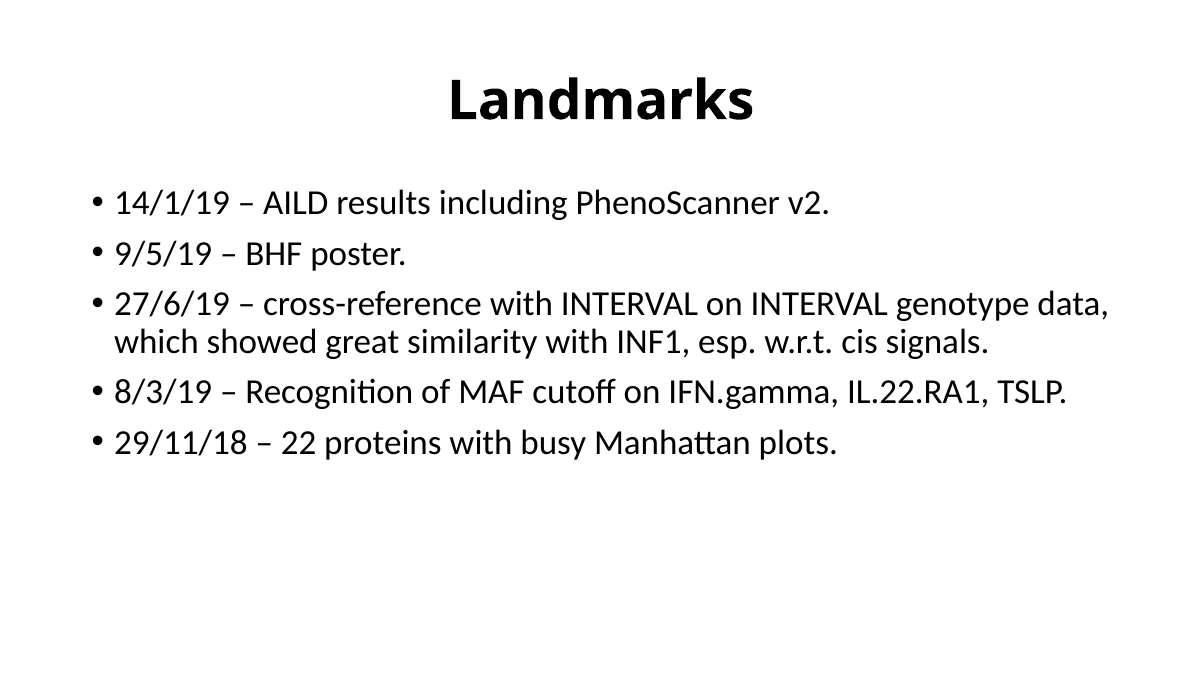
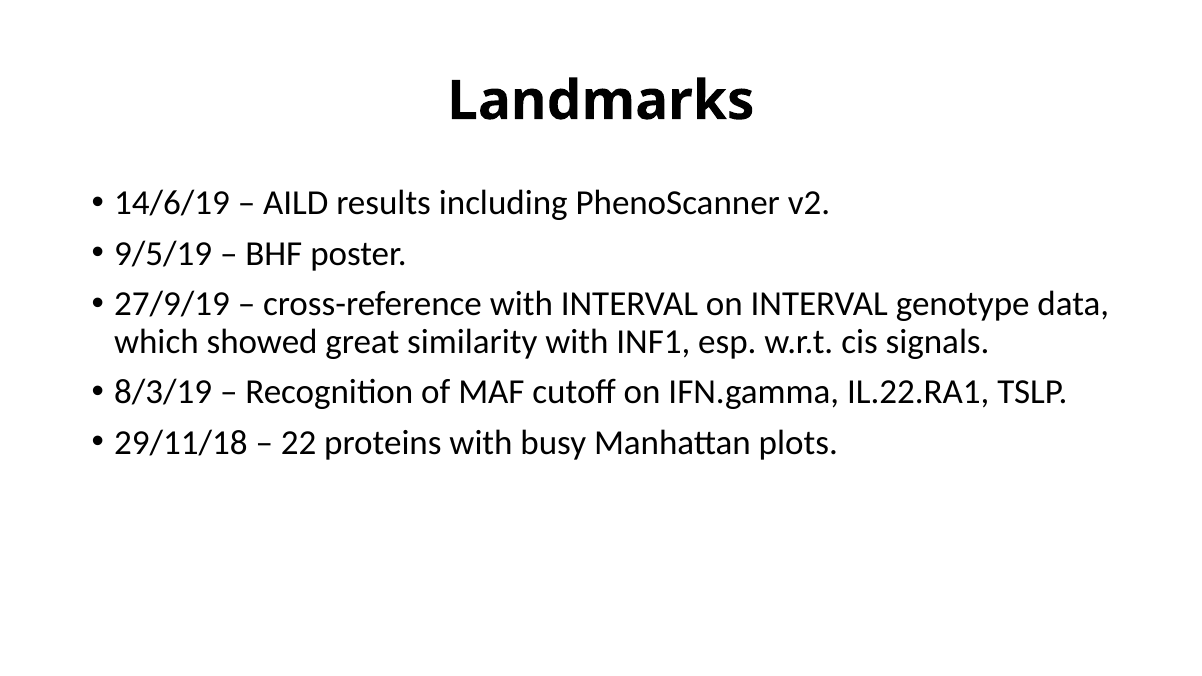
14/1/19: 14/1/19 -> 14/6/19 (172, 203)
27/6/19: 27/6/19 -> 27/9/19 (172, 304)
